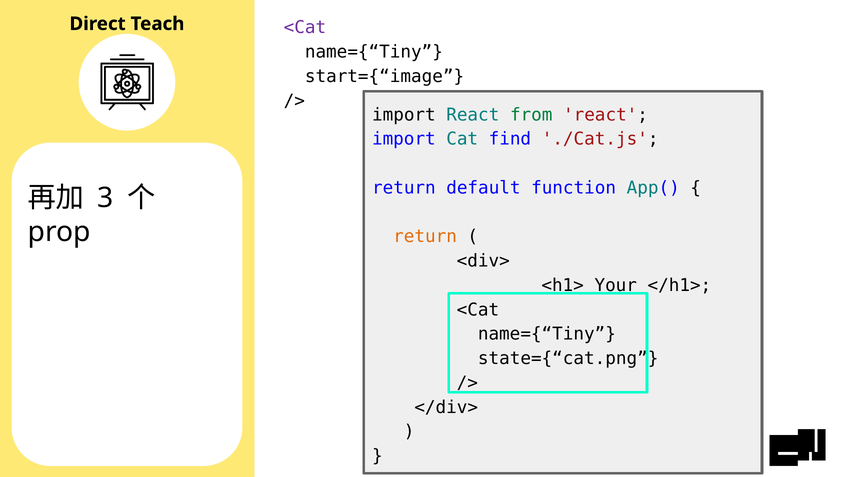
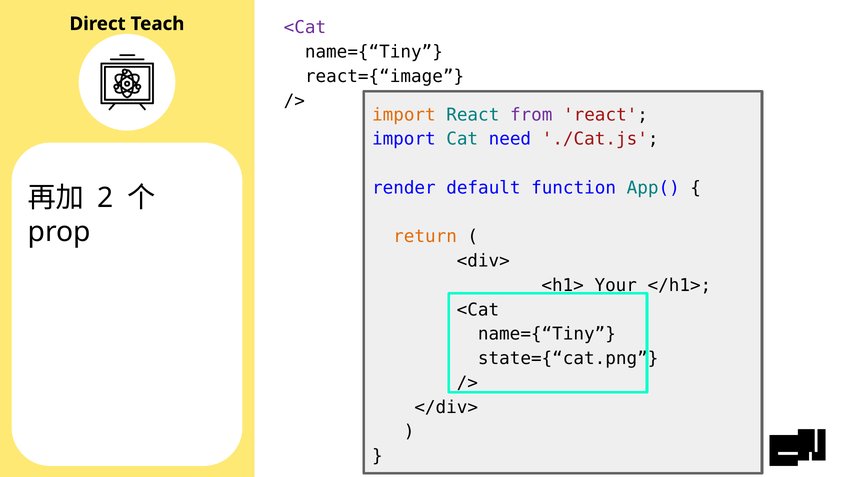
start={“image: start={“image -> react={“image (385, 76)
import colour: black -> orange (404, 115)
from colour: green -> purple (531, 115)
find: find -> need (510, 139)
return: return -> render (404, 188)
3: 3 -> 2 (105, 198)
